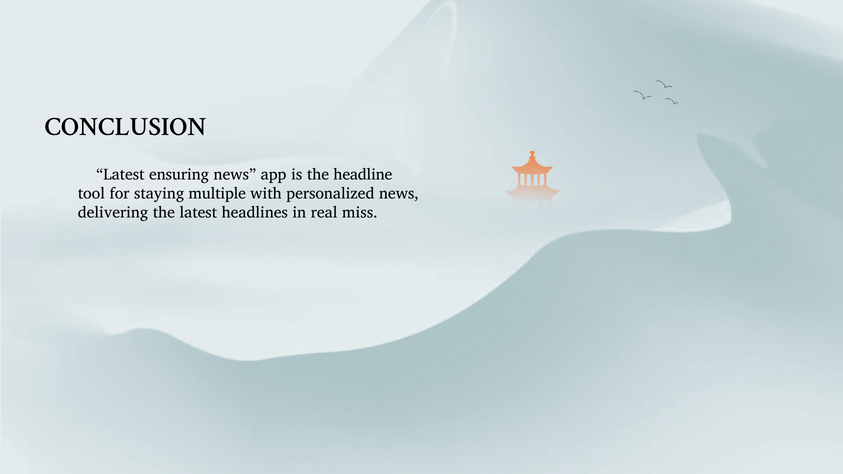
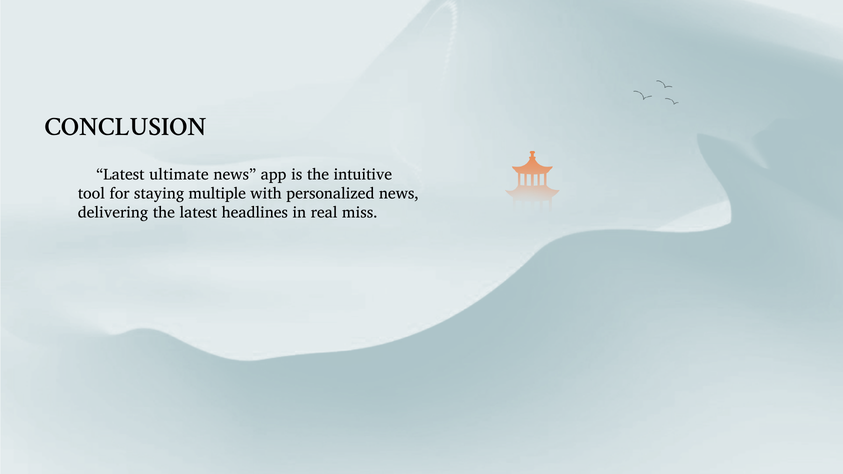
ensuring: ensuring -> ultimate (179, 175)
headline: headline -> intuitive (363, 175)
